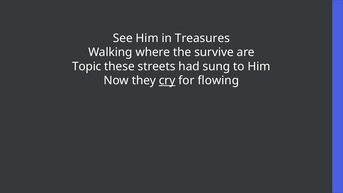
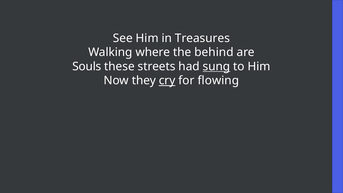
survive: survive -> behind (214, 52)
Topic: Topic -> Souls (87, 66)
sung underline: none -> present (216, 66)
